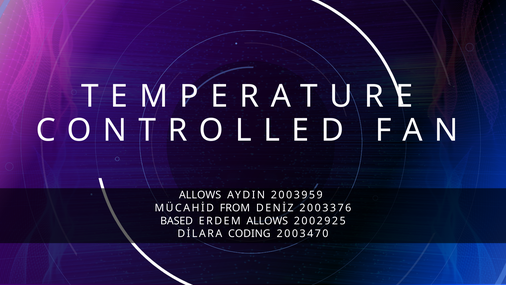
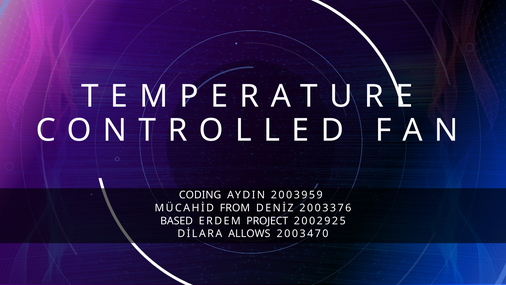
ALLOWS: ALLOWS -> CODING (200, 195)
ERDEM ALLOWS: ALLOWS -> PROJECT (267, 221)
CODING: CODING -> ALLOWS (249, 233)
